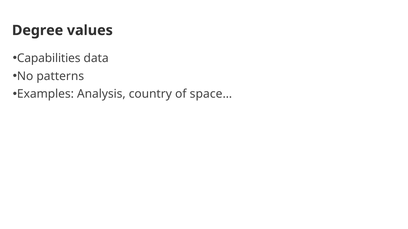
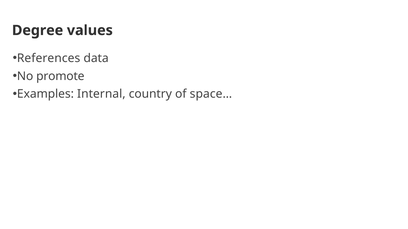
Capabilities: Capabilities -> References (49, 58)
patterns: patterns -> promote (60, 76)
Analysis: Analysis -> Internal (101, 94)
